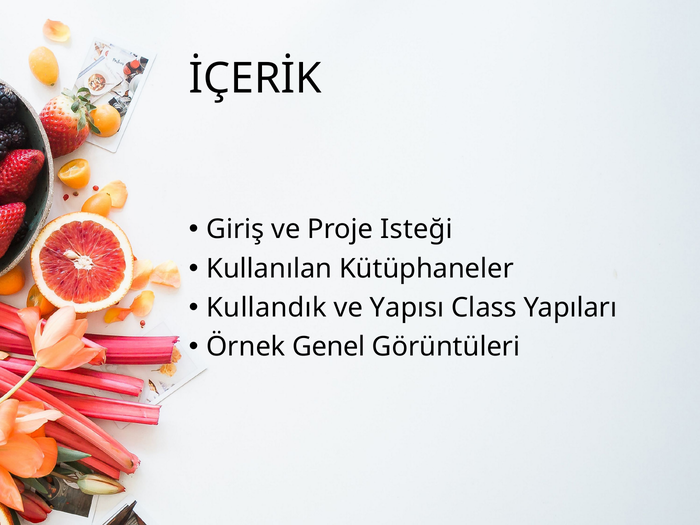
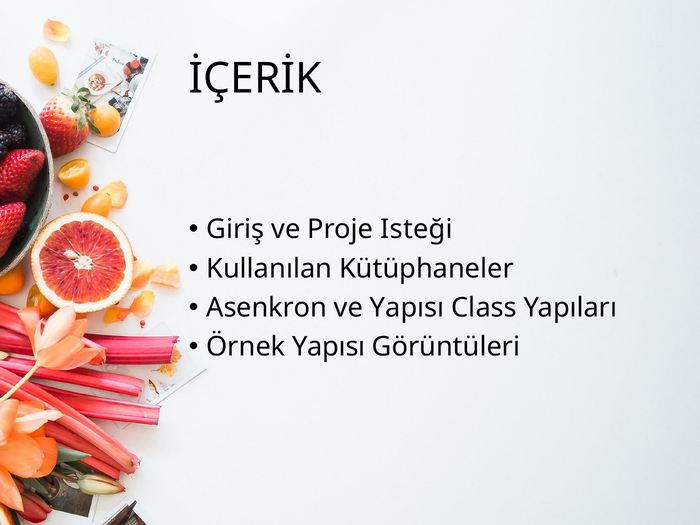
Kullandık: Kullandık -> Asenkron (267, 308)
Örnek Genel: Genel -> Yapısı (329, 347)
